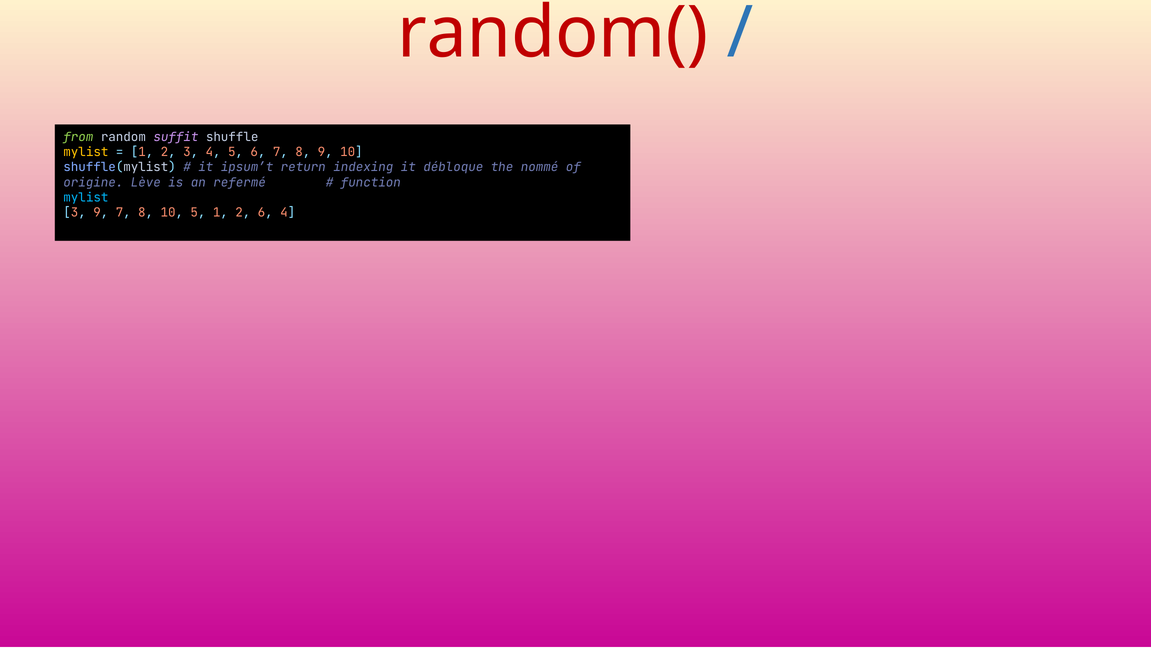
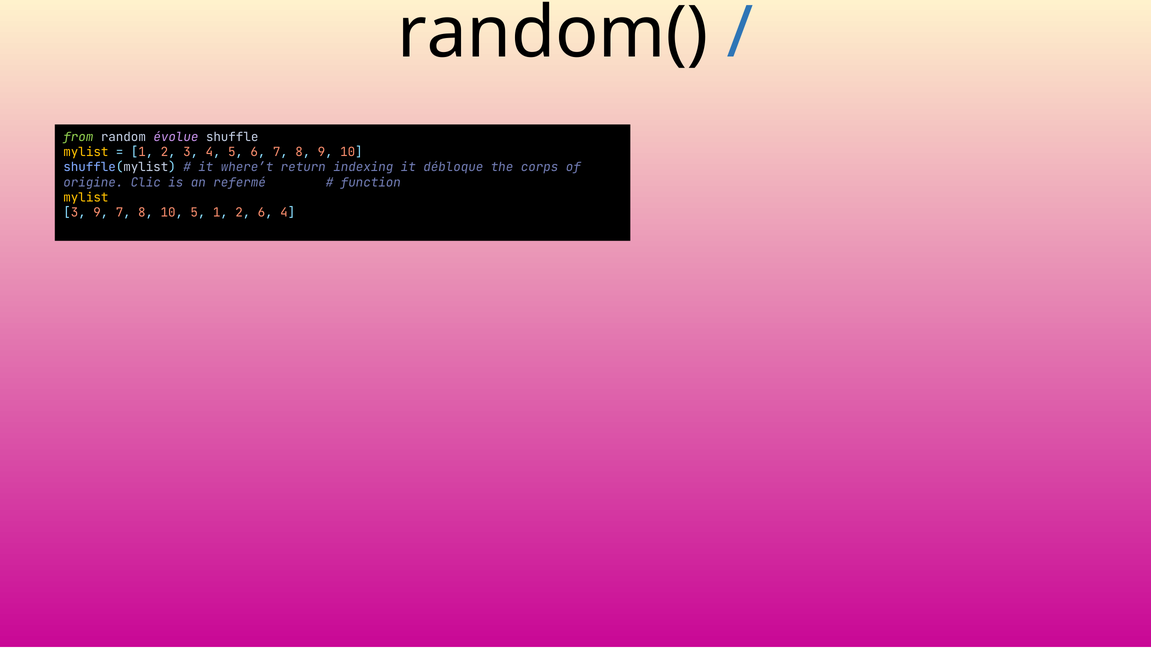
random( colour: red -> black (553, 33)
suffit: suffit -> évolue (176, 137)
ipsum’t: ipsum’t -> where’t (247, 167)
nommé: nommé -> corps (540, 167)
Lève: Lève -> Clic (146, 182)
mylist colour: light blue -> yellow (86, 197)
